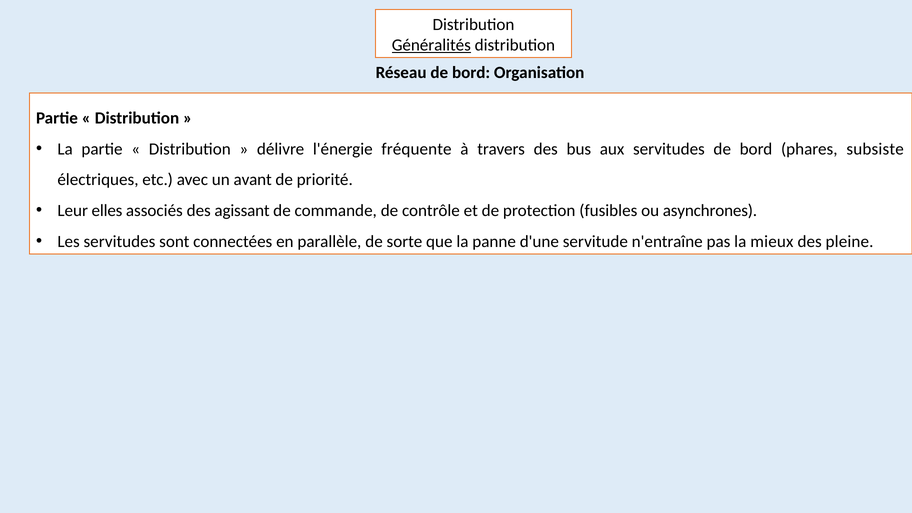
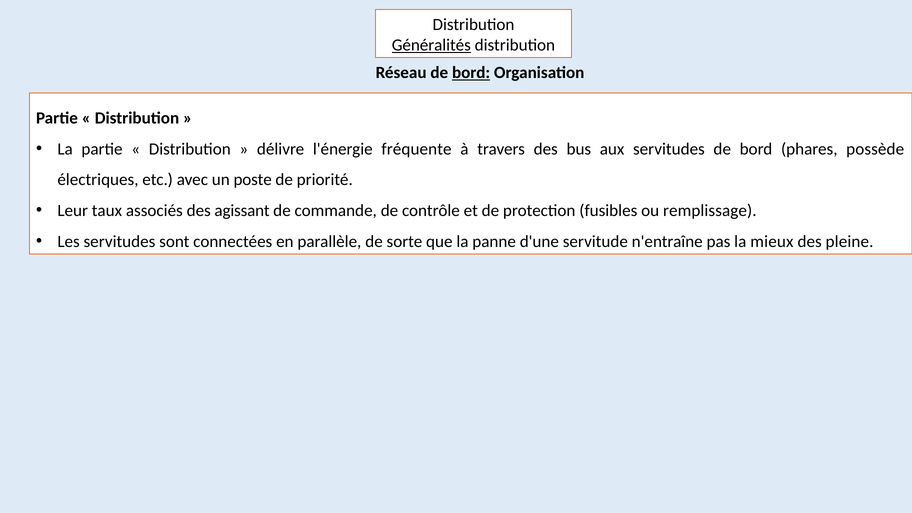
bord underline: none -> present (471, 73)
subsiste: subsiste -> possède (875, 149)
avant: avant -> poste (253, 180)
elles: elles -> taux (107, 211)
asynchrones: asynchrones -> remplissage (710, 211)
